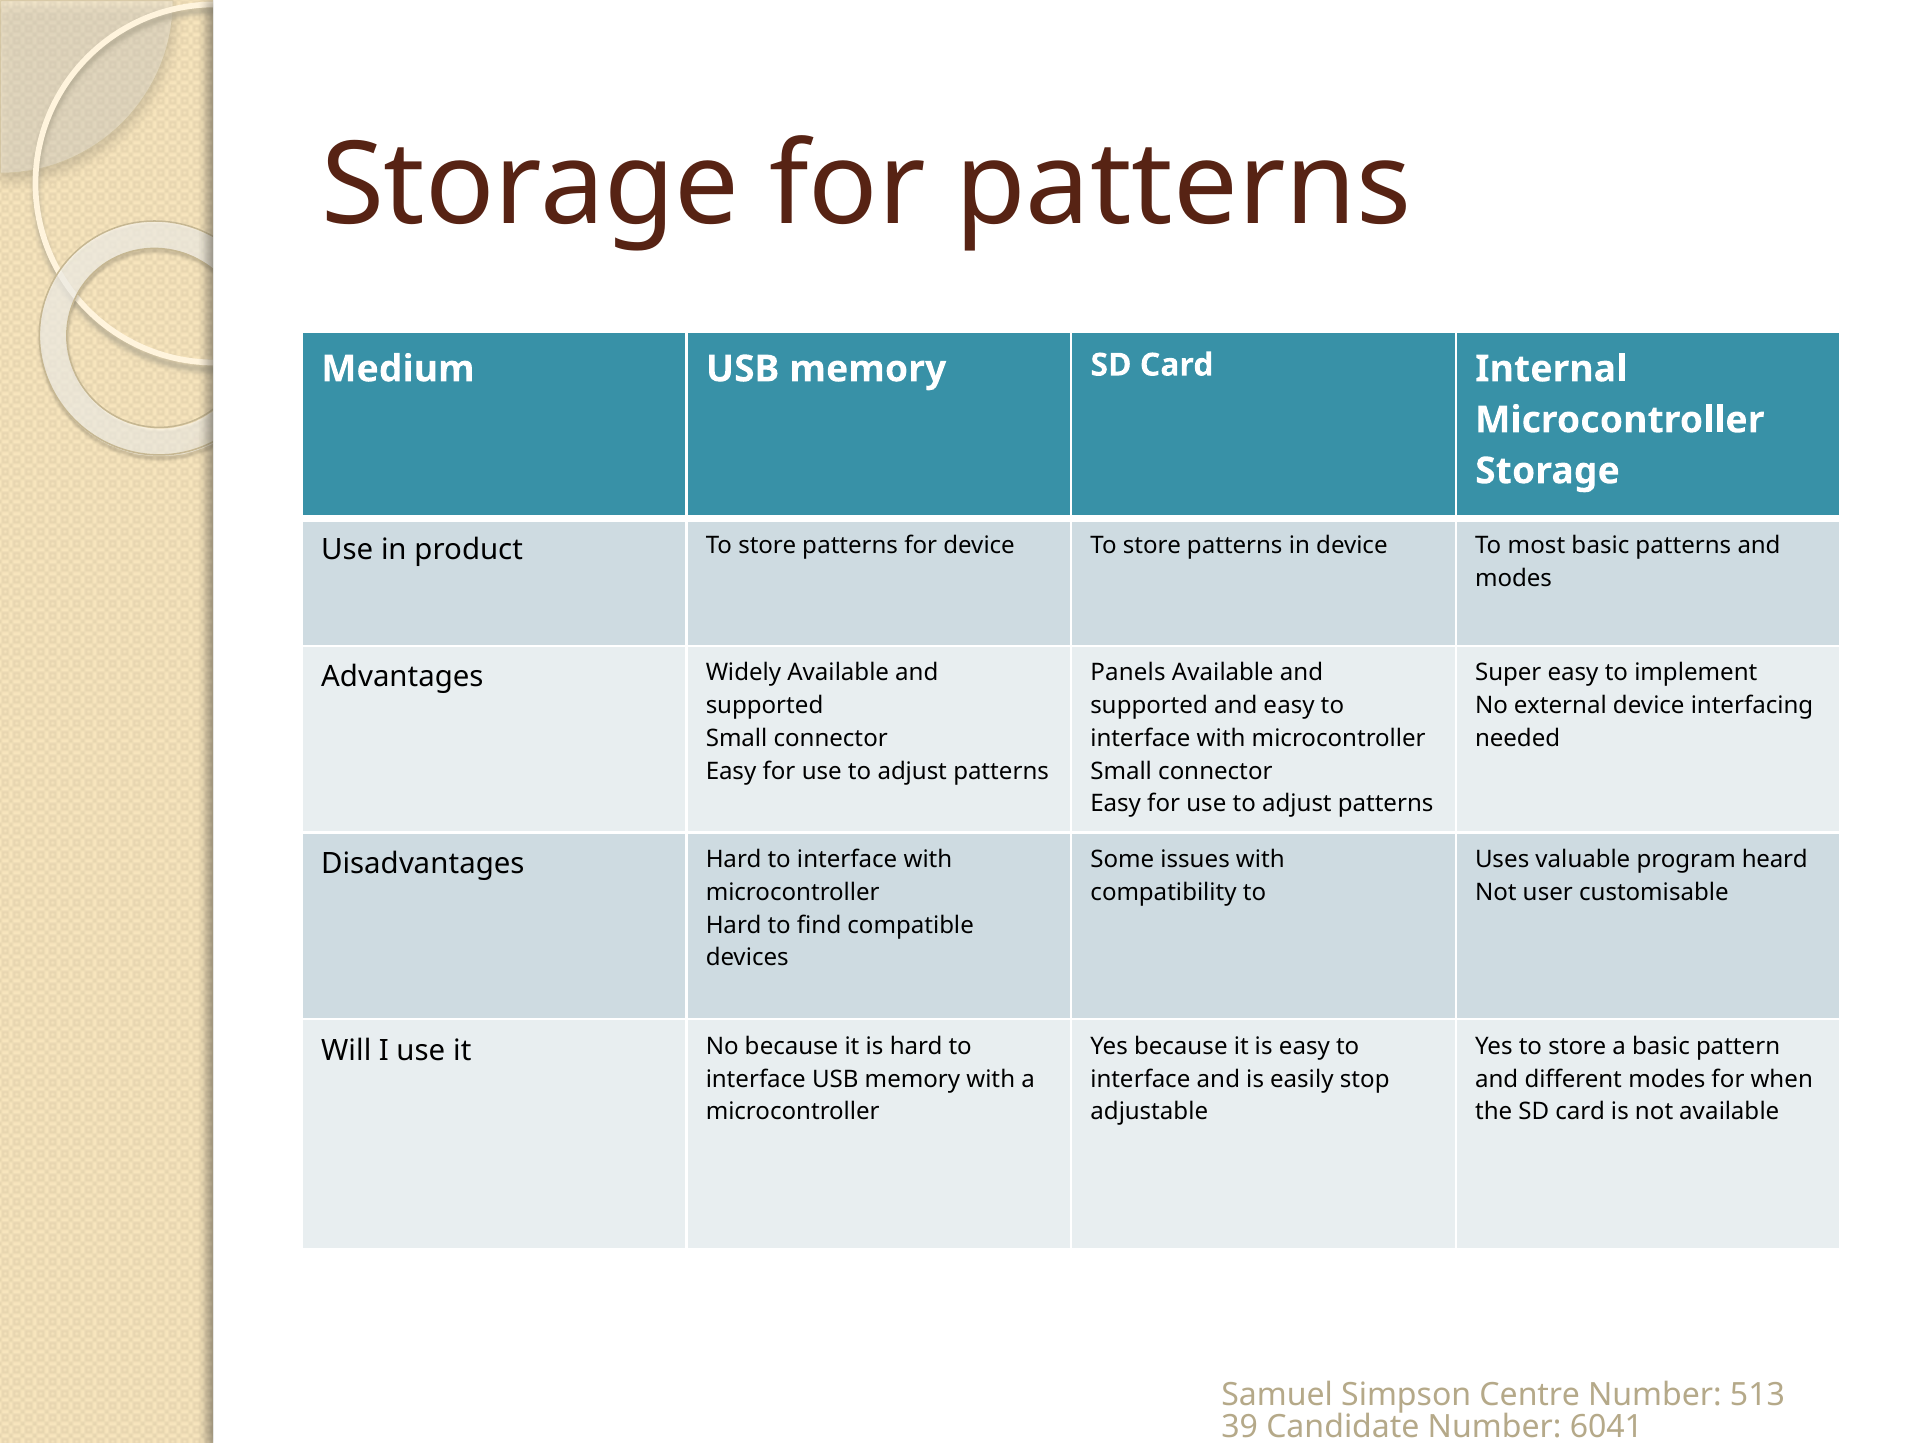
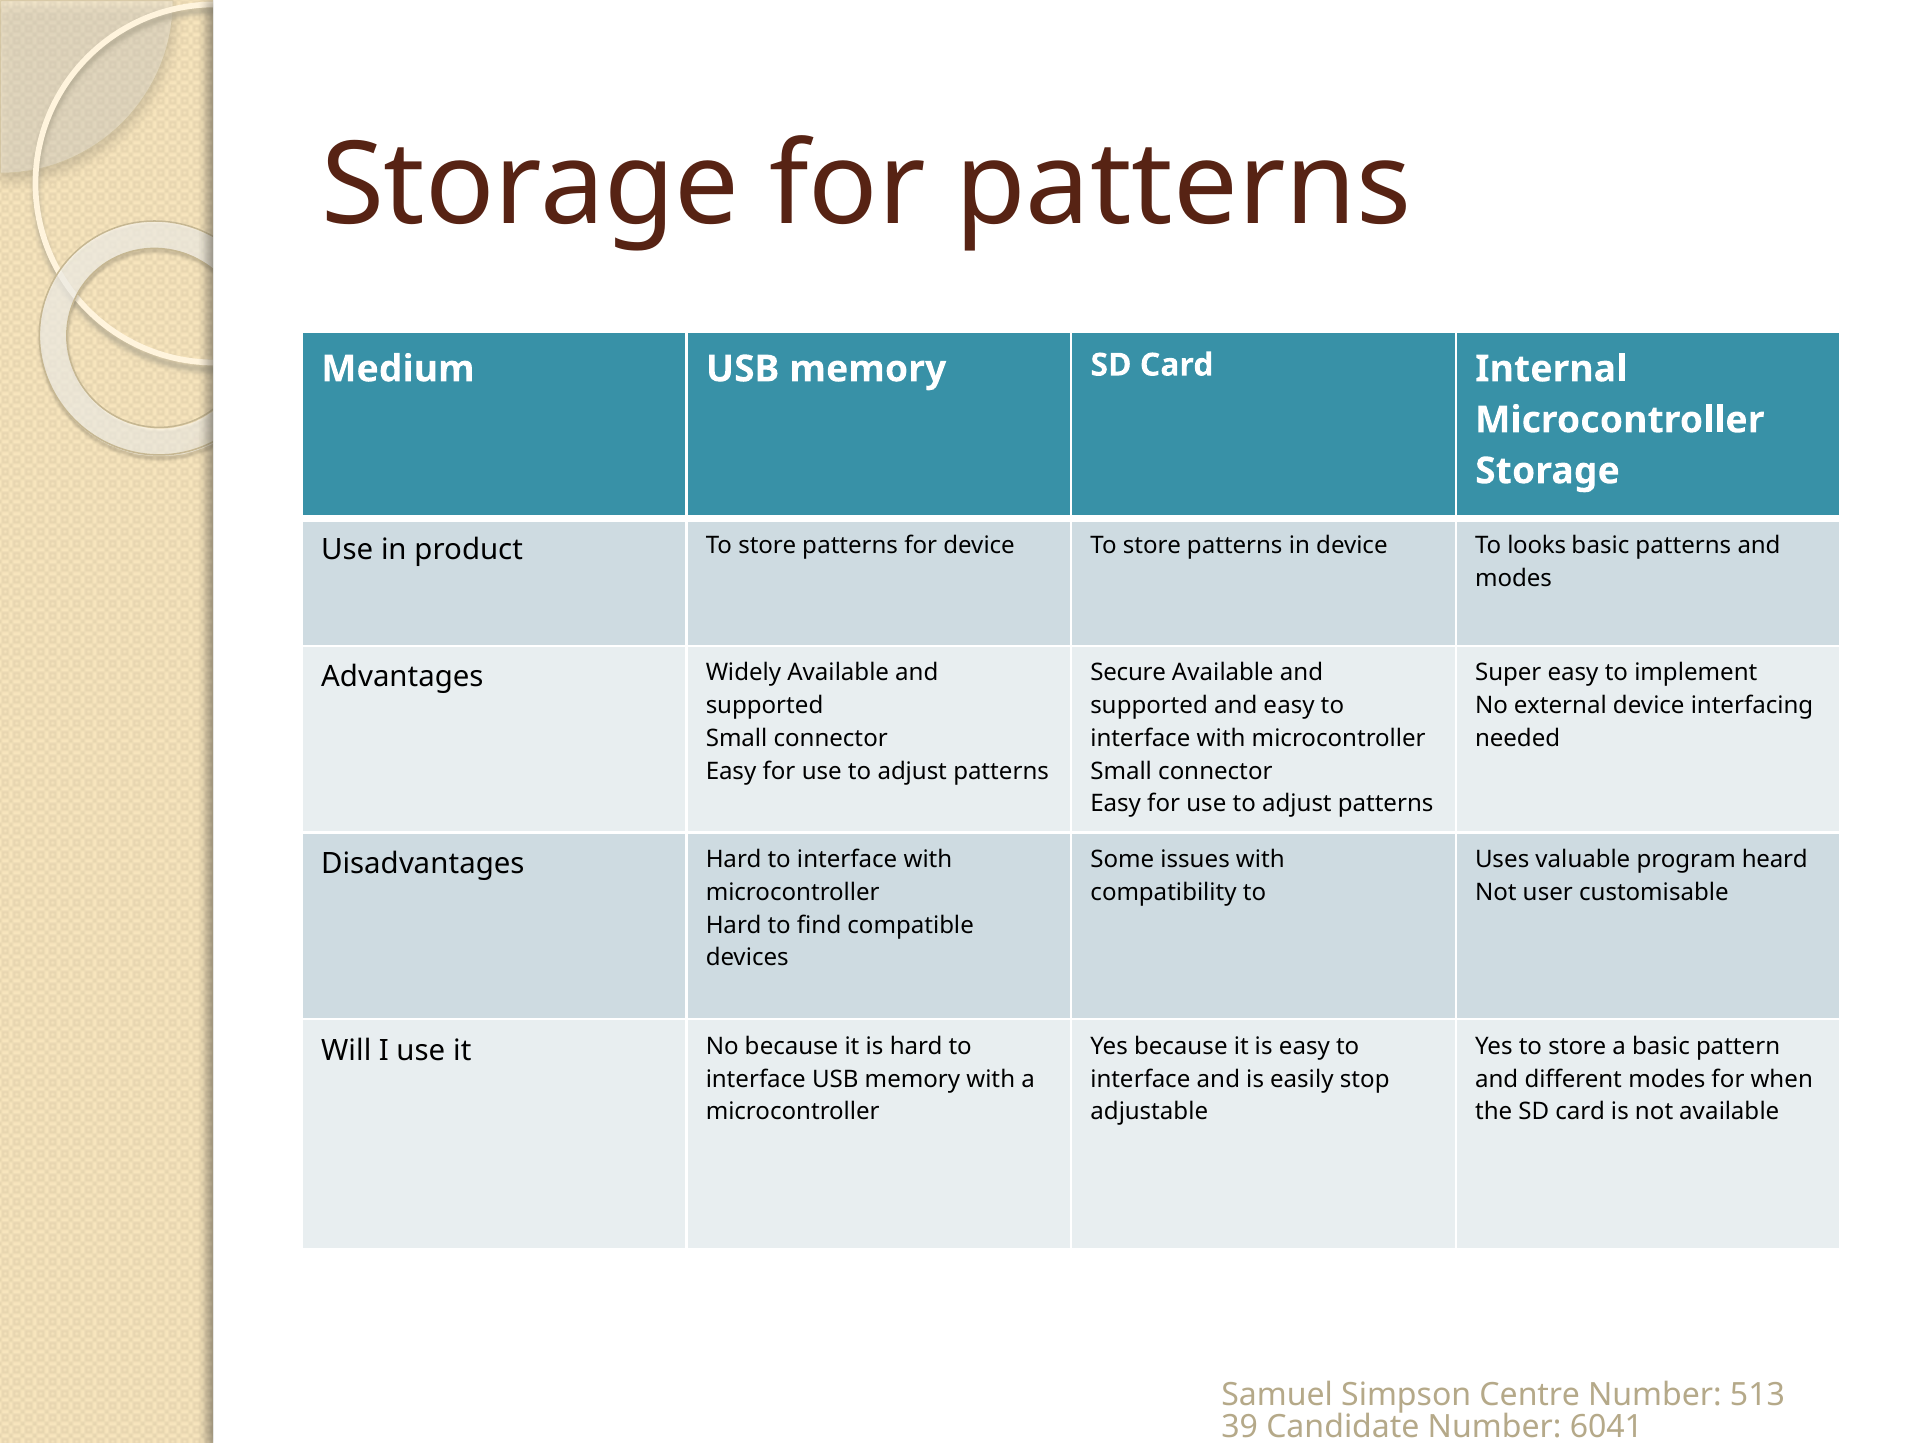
most: most -> looks (1537, 546)
Panels: Panels -> Secure (1128, 673)
